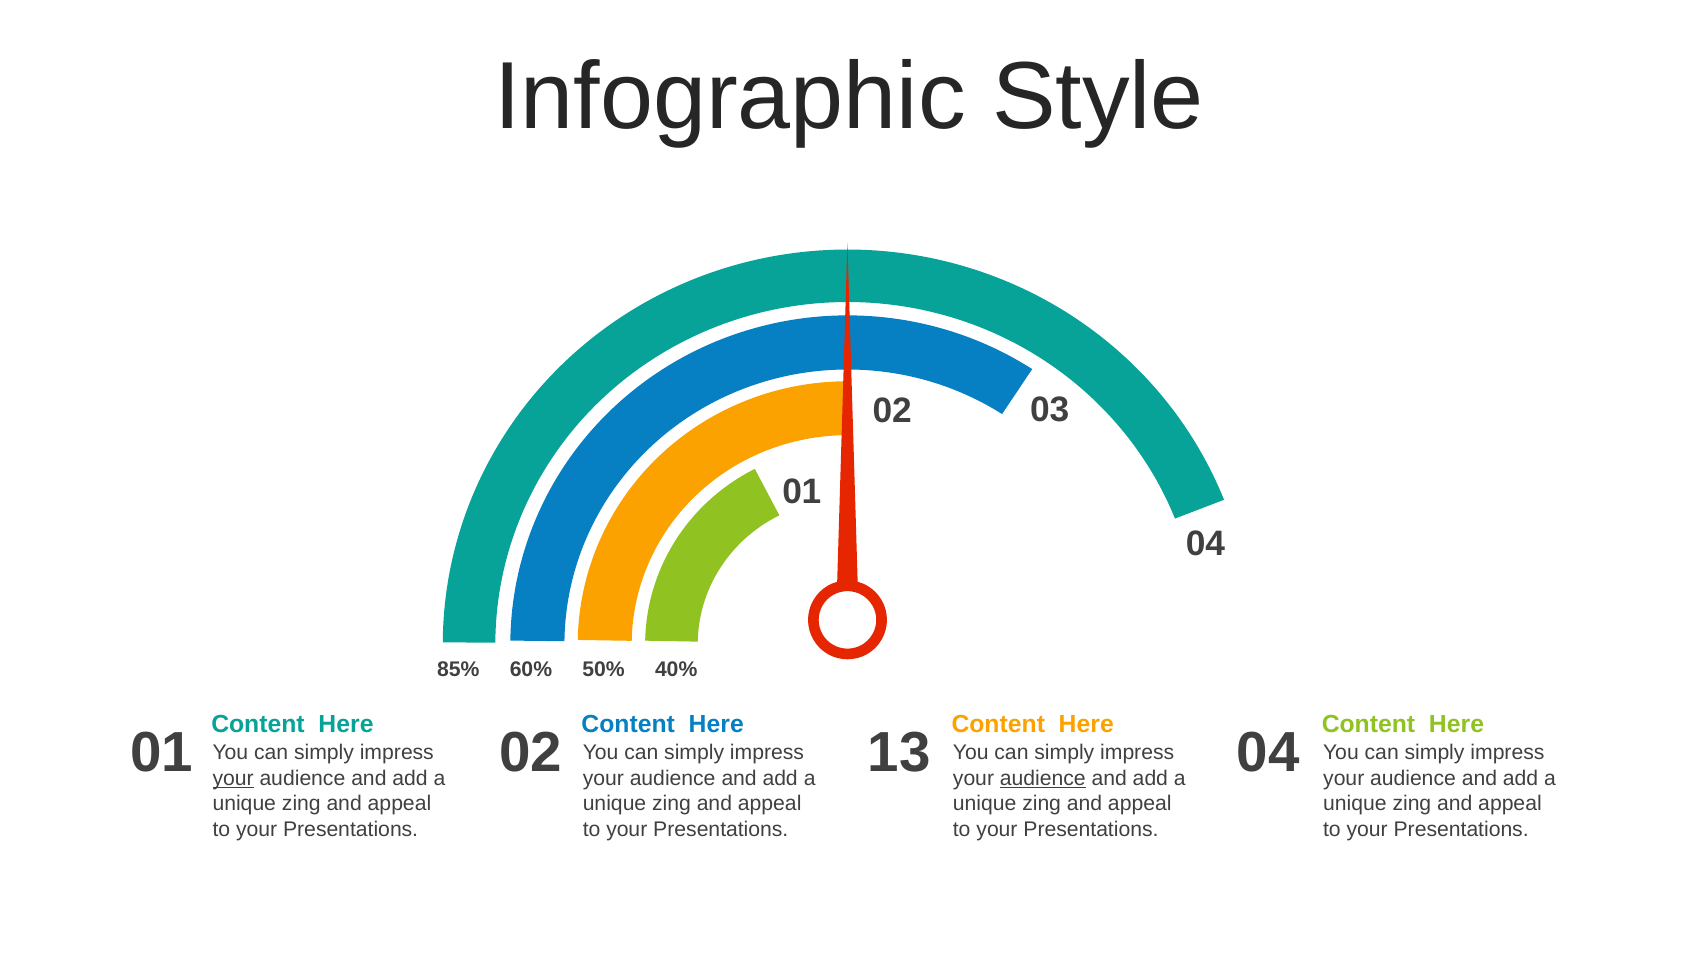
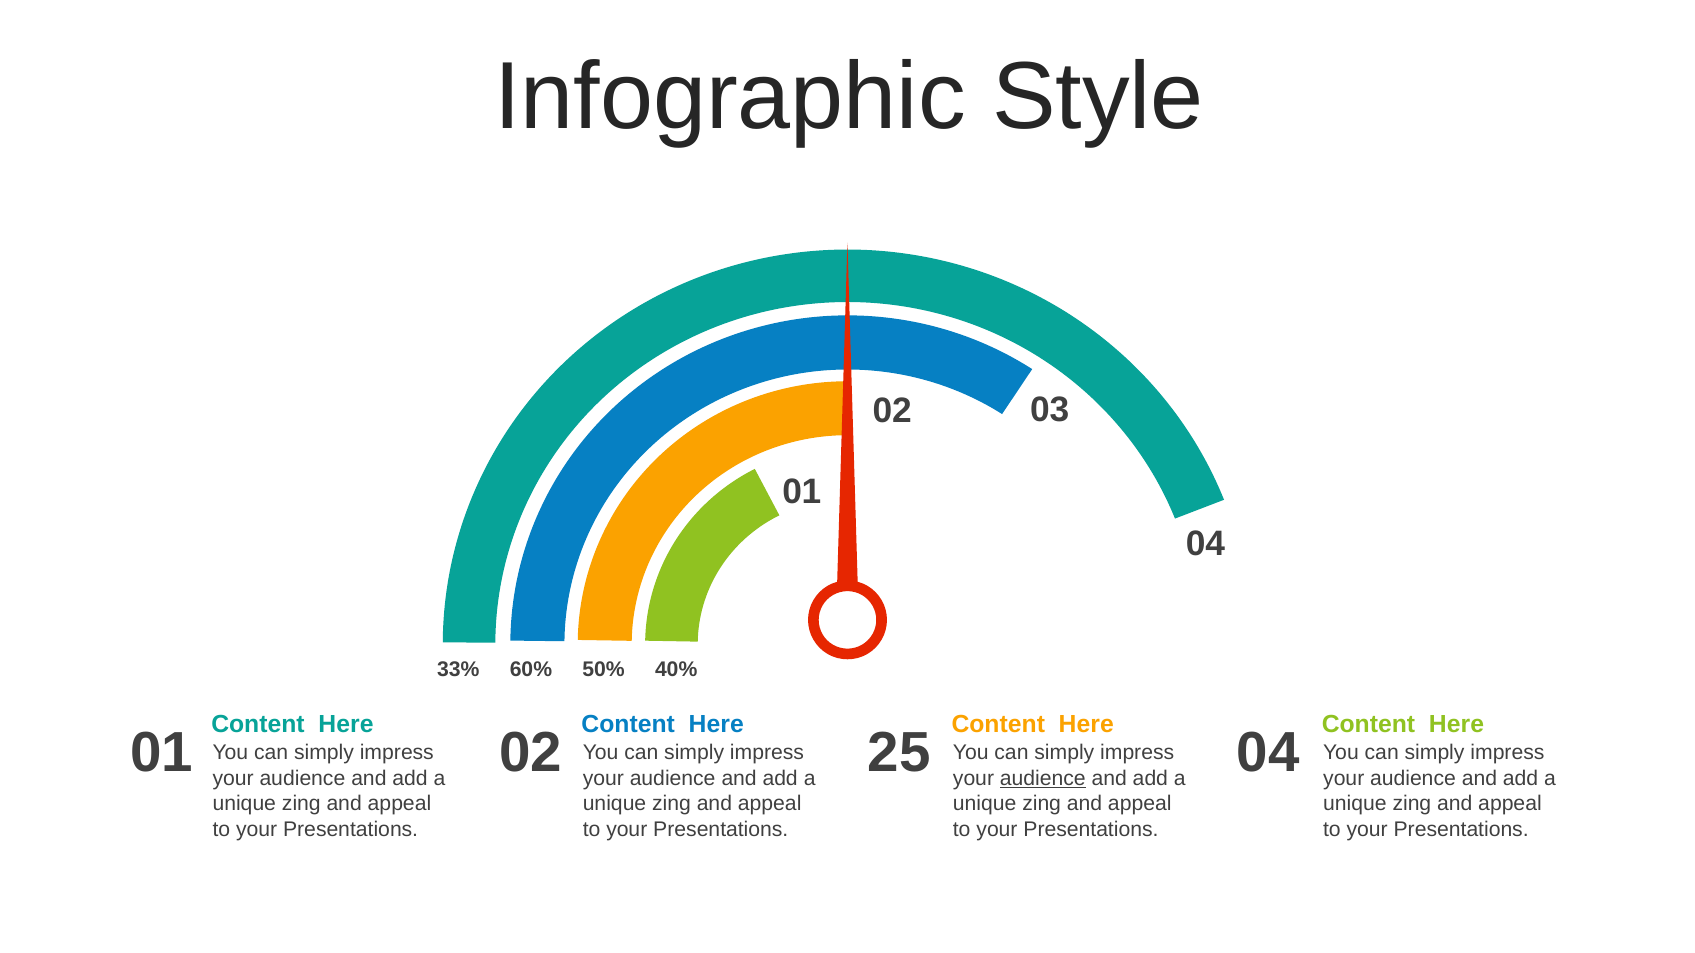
85%: 85% -> 33% (458, 670)
13: 13 -> 25 (899, 753)
your underline: present -> none (233, 779)
